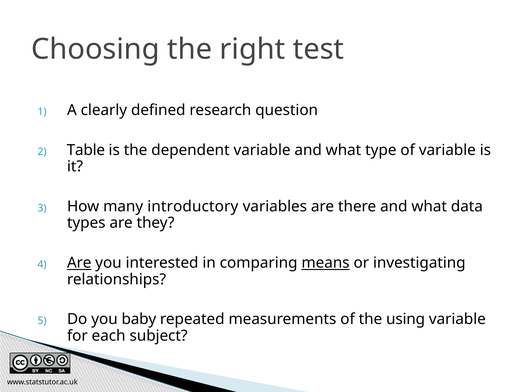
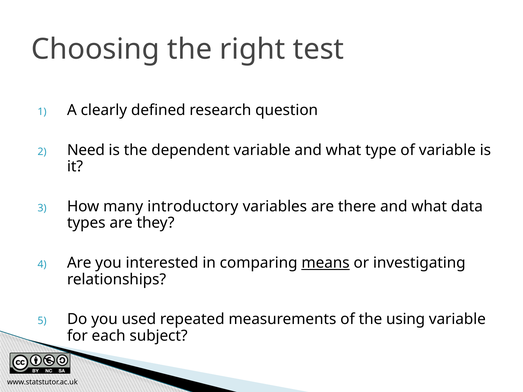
Table: Table -> Need (86, 150)
Are underline: present -> none (79, 263)
baby: baby -> used (139, 319)
